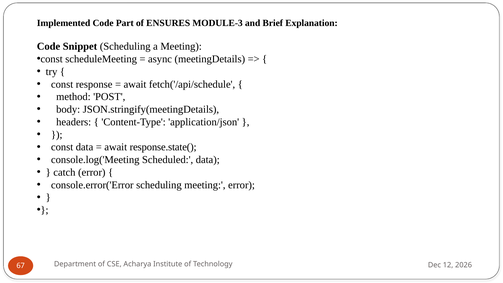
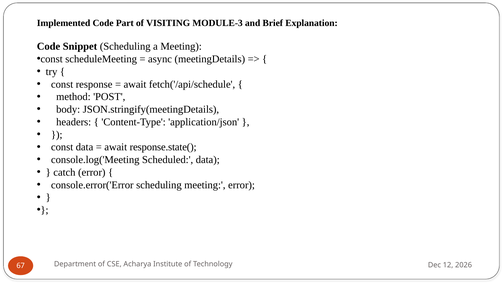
ENSURES: ENSURES -> VISITING (168, 23)
